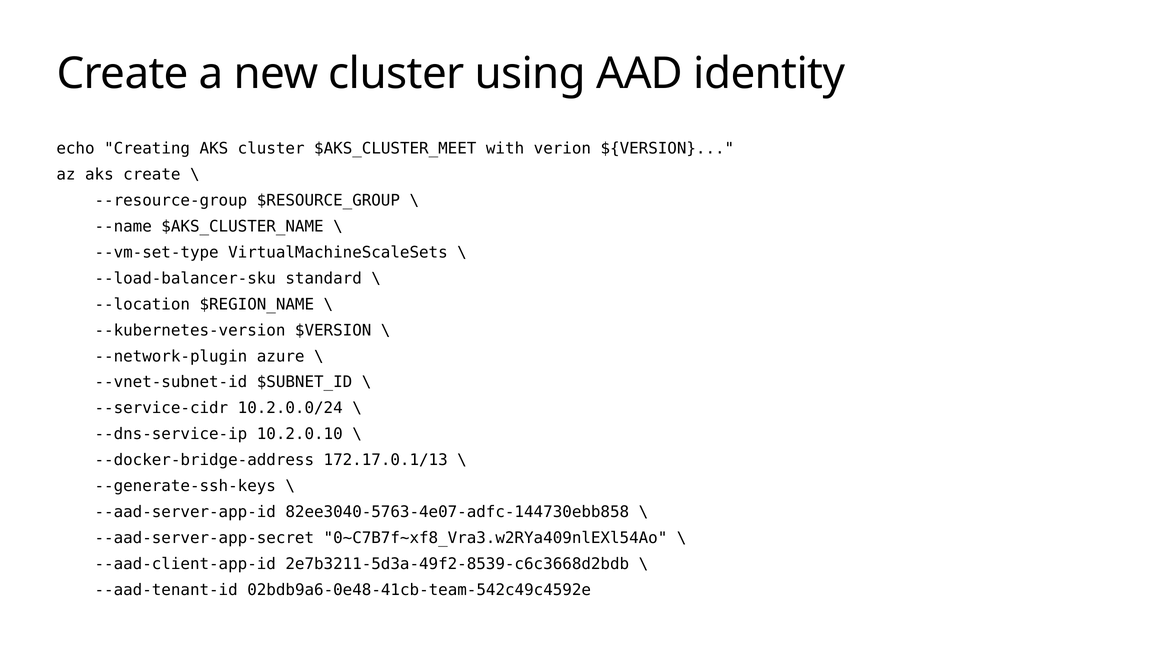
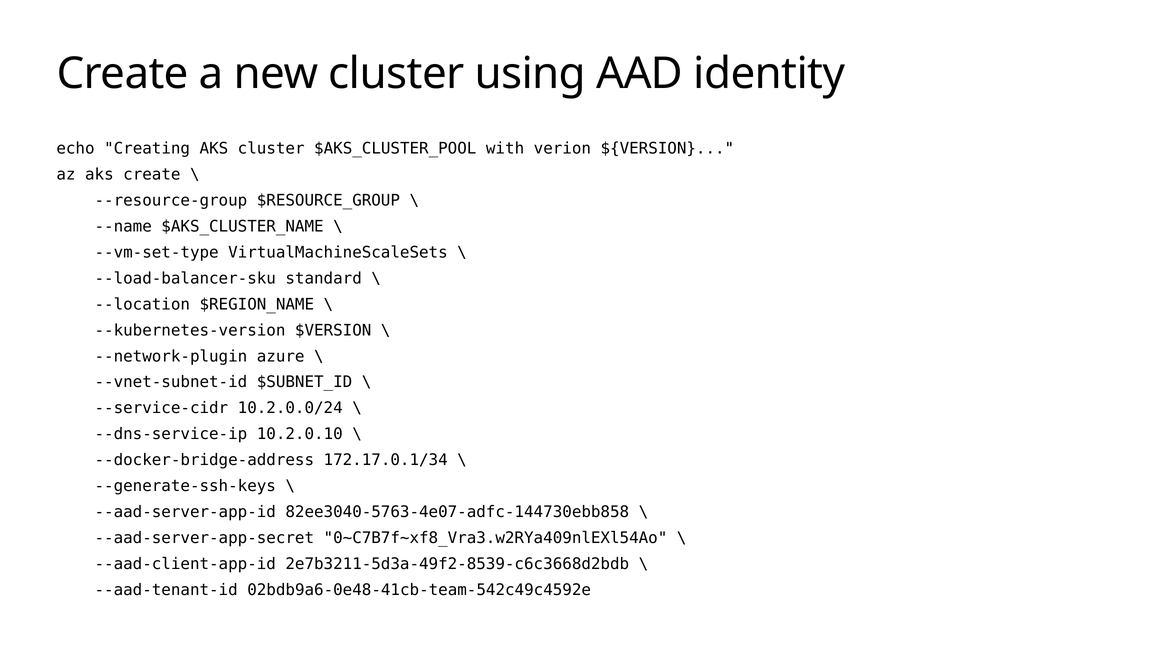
$AKS_CLUSTER_MEET: $AKS_CLUSTER_MEET -> $AKS_CLUSTER_POOL (395, 149)
172.17.0.1/13: 172.17.0.1/13 -> 172.17.0.1/34 (386, 460)
